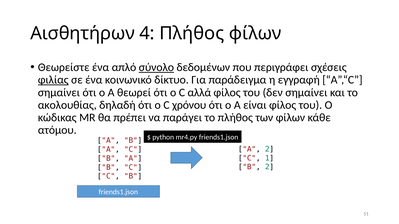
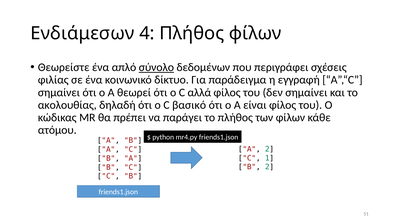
Αισθητήρων: Αισθητήρων -> Ενδιάμεσων (82, 34)
φιλίας underline: present -> none (53, 80)
χρόνου: χρόνου -> βασικό (189, 105)
